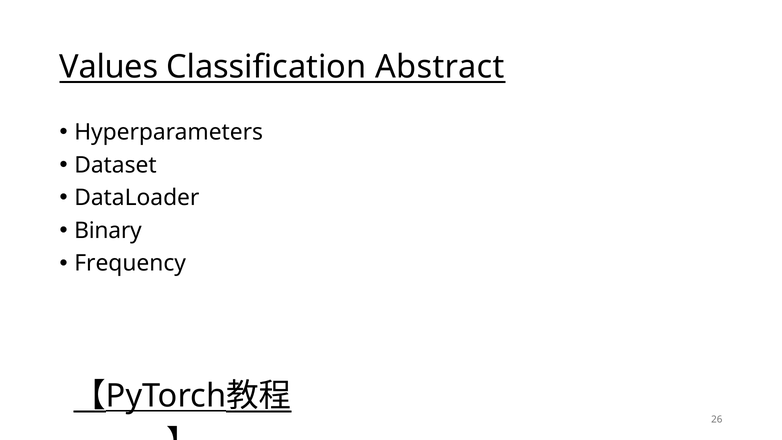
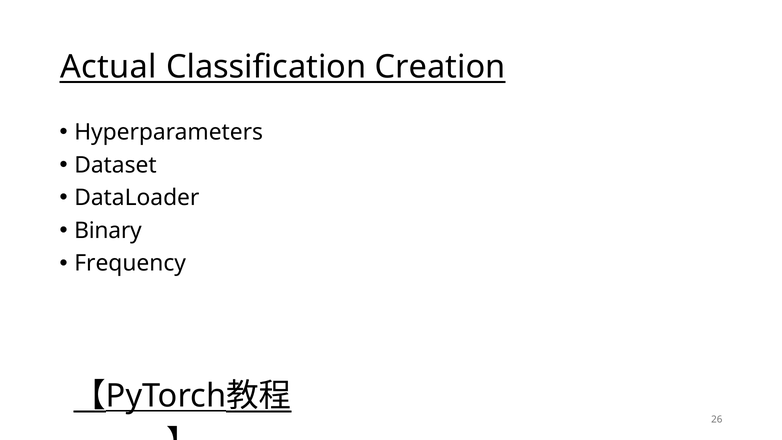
Values: Values -> Actual (108, 67)
Abstract: Abstract -> Creation (440, 67)
